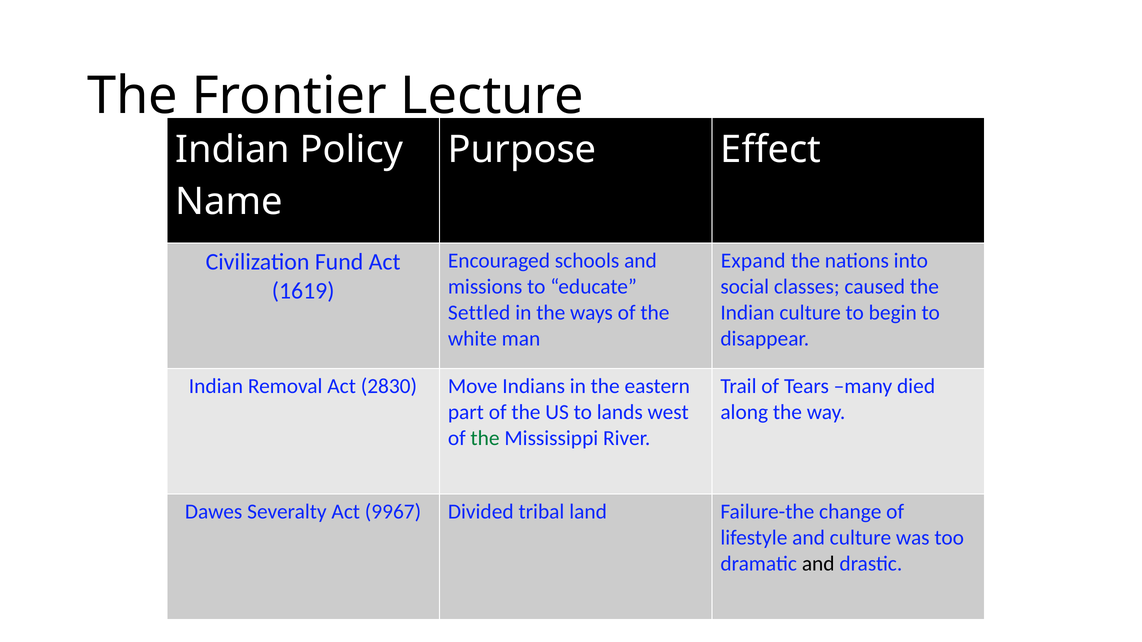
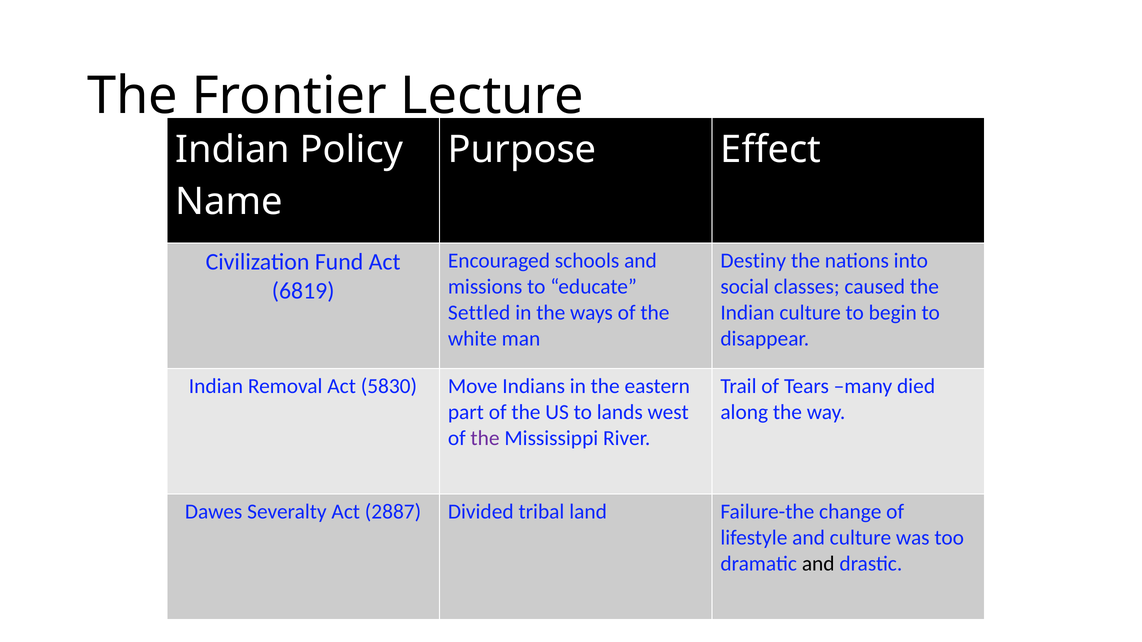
Expand: Expand -> Destiny (753, 261)
1619: 1619 -> 6819 (303, 291)
2830: 2830 -> 5830 (389, 386)
the colour: green -> purple (485, 439)
9967: 9967 -> 2887 (393, 512)
